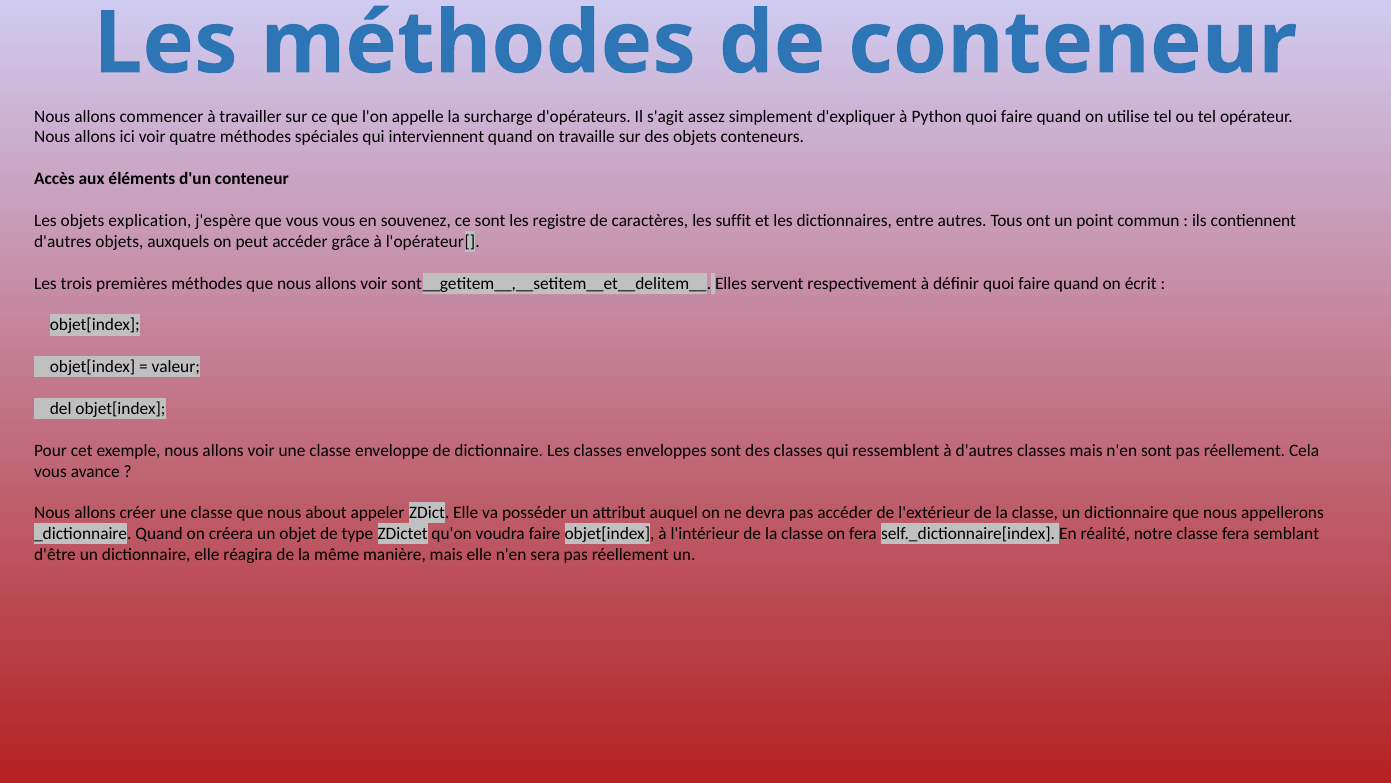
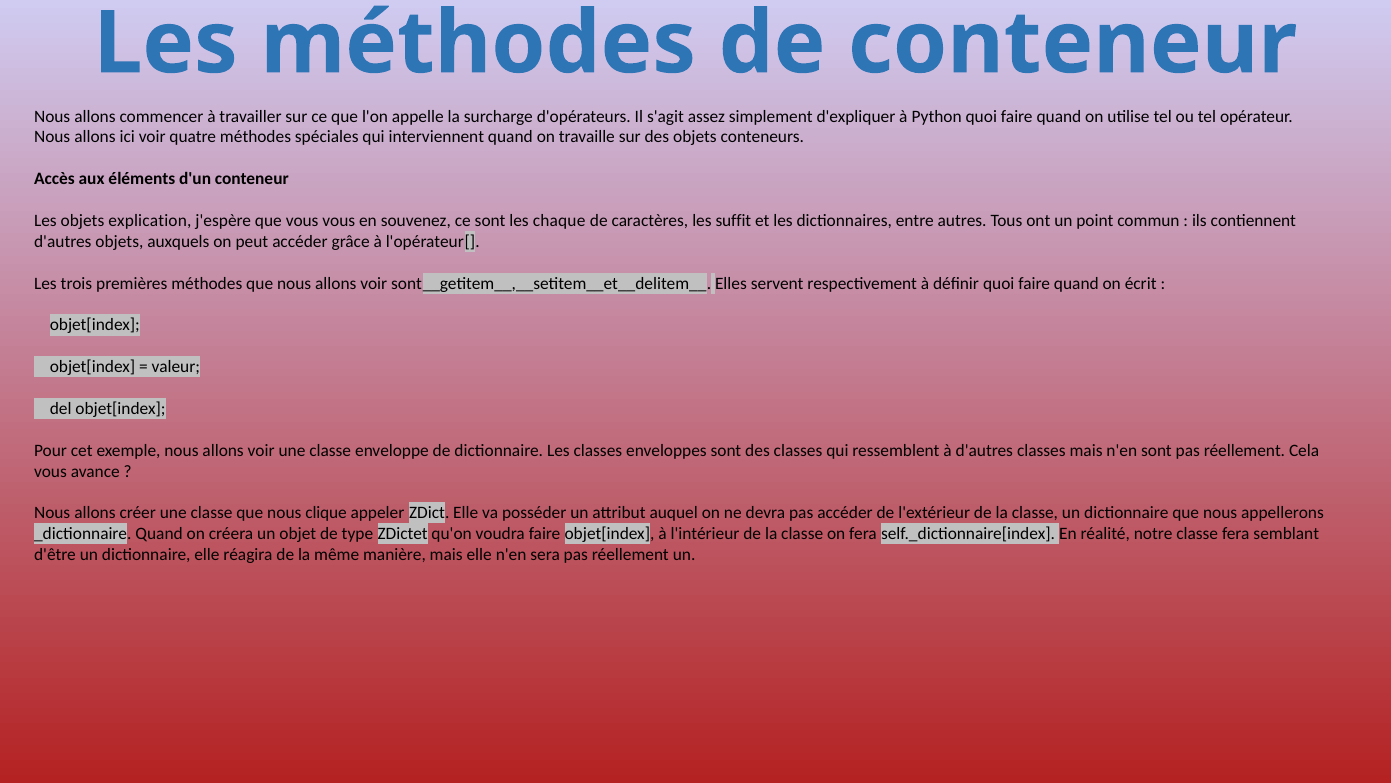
registre: registre -> chaque (559, 221)
about: about -> clique (326, 513)
